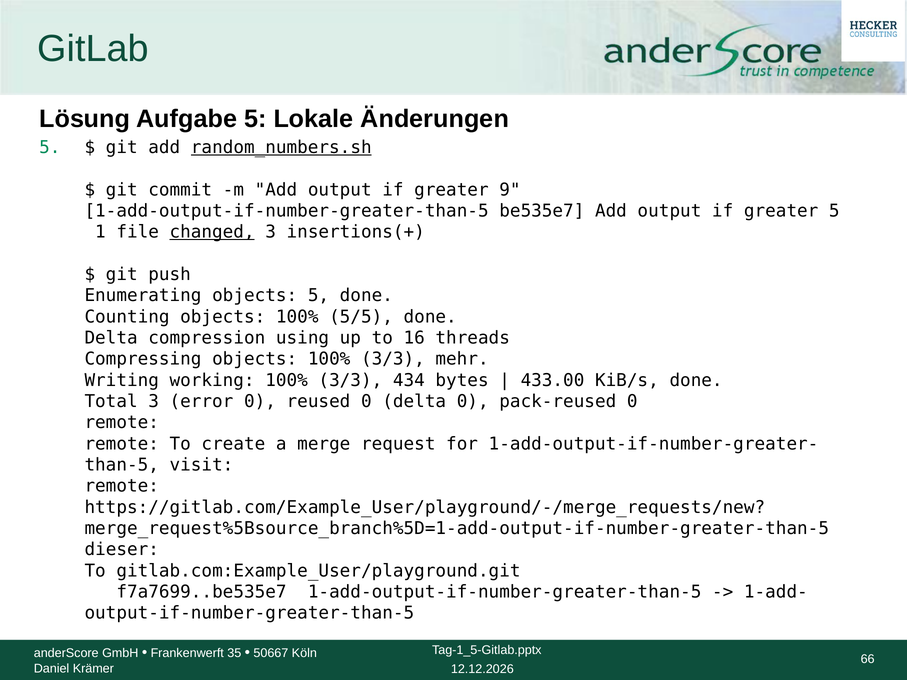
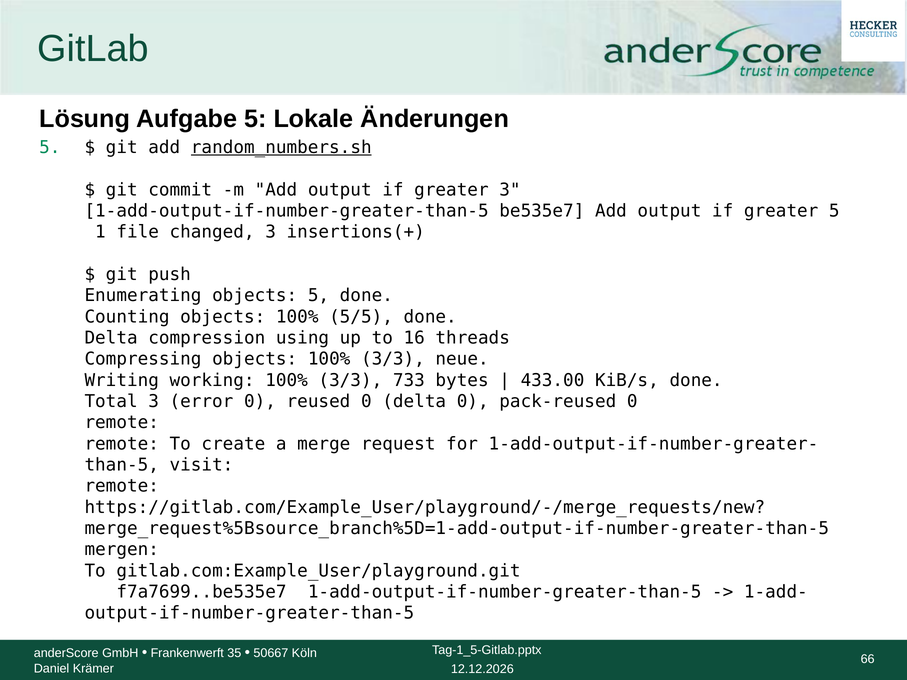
greater 9: 9 -> 3 (510, 190)
changed underline: present -> none (212, 232)
mehr: mehr -> neue (462, 359)
434: 434 -> 733 (409, 380)
dieser: dieser -> mergen (122, 550)
